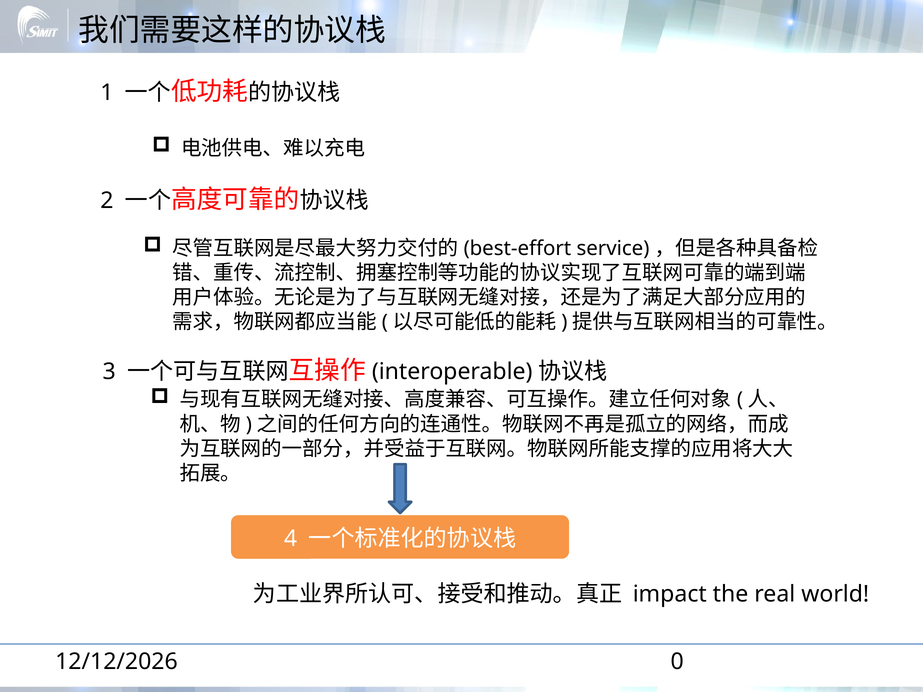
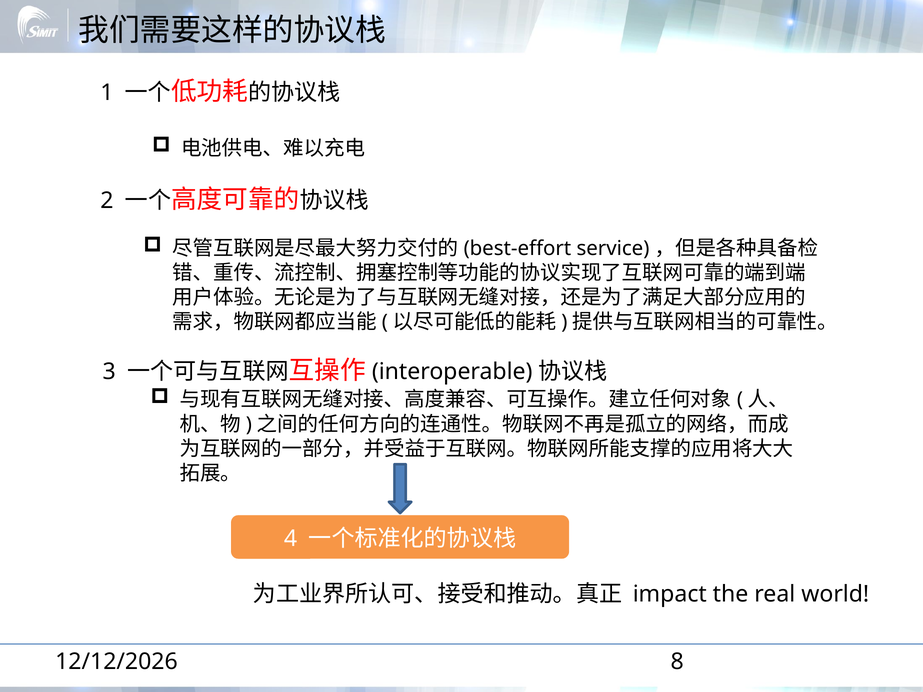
0: 0 -> 8 (677, 662)
